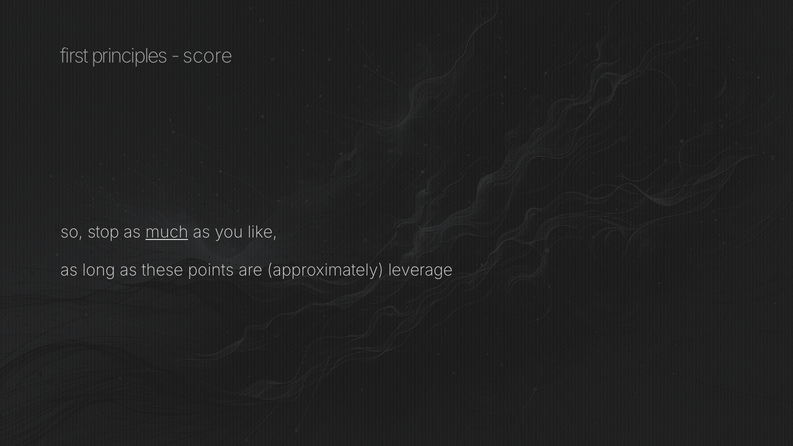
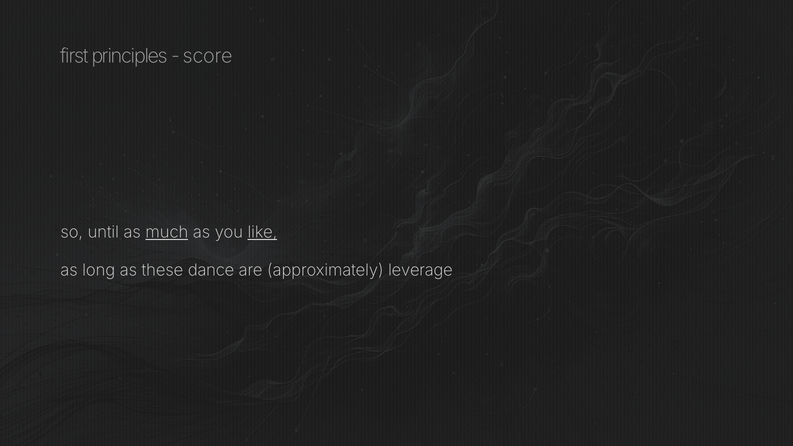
stop: stop -> until (103, 232)
like underline: none -> present (262, 232)
points: points -> dance (211, 270)
